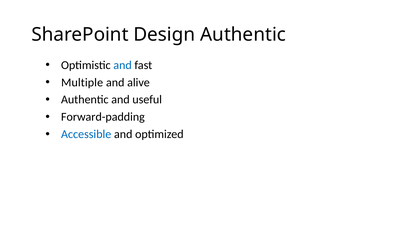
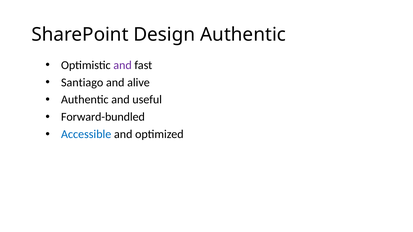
and colour: blue -> purple (123, 65)
Multiple: Multiple -> Santiago (82, 83)
Forward-padding: Forward-padding -> Forward-bundled (103, 117)
